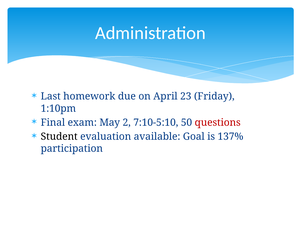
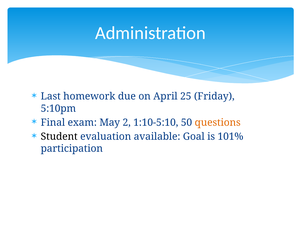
23: 23 -> 25 (186, 96)
1:10pm: 1:10pm -> 5:10pm (58, 108)
7:10-5:10: 7:10-5:10 -> 1:10-5:10 (156, 122)
questions colour: red -> orange (218, 122)
137%: 137% -> 101% (231, 136)
